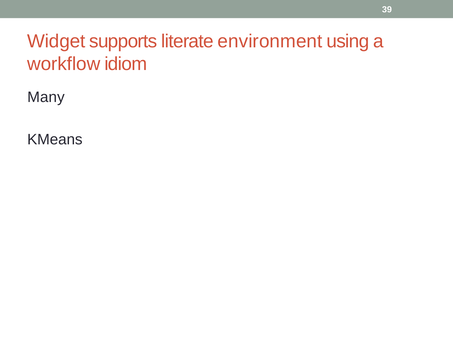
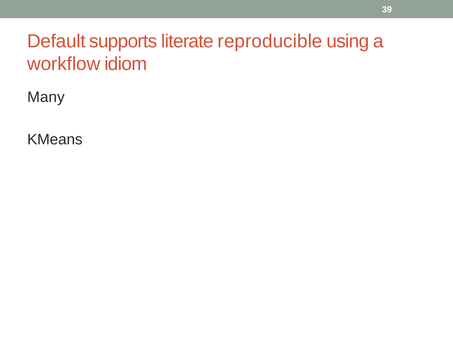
Widget: Widget -> Default (56, 41)
environment: environment -> reproducible (270, 41)
